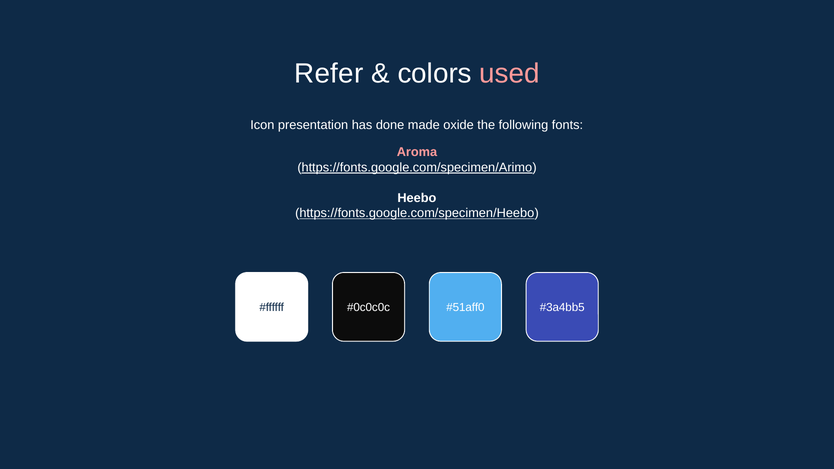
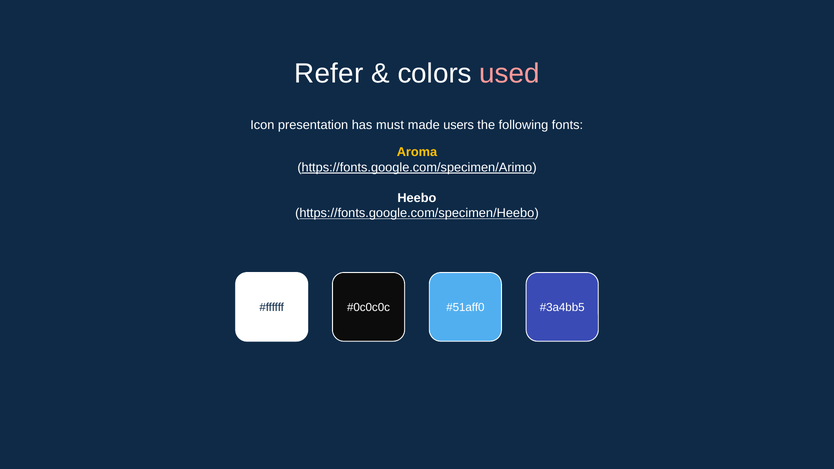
done: done -> must (390, 125)
oxide: oxide -> users (459, 125)
Aroma colour: pink -> yellow (417, 152)
